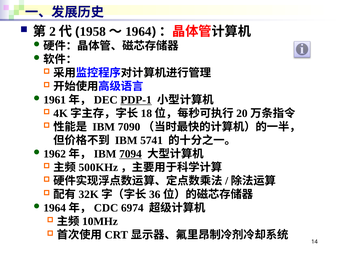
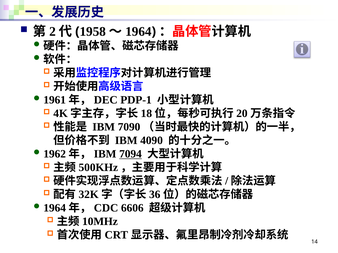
PDP-1 underline: present -> none (136, 100)
5741: 5741 -> 4090 (152, 141)
6974: 6974 -> 6606 (132, 208)
